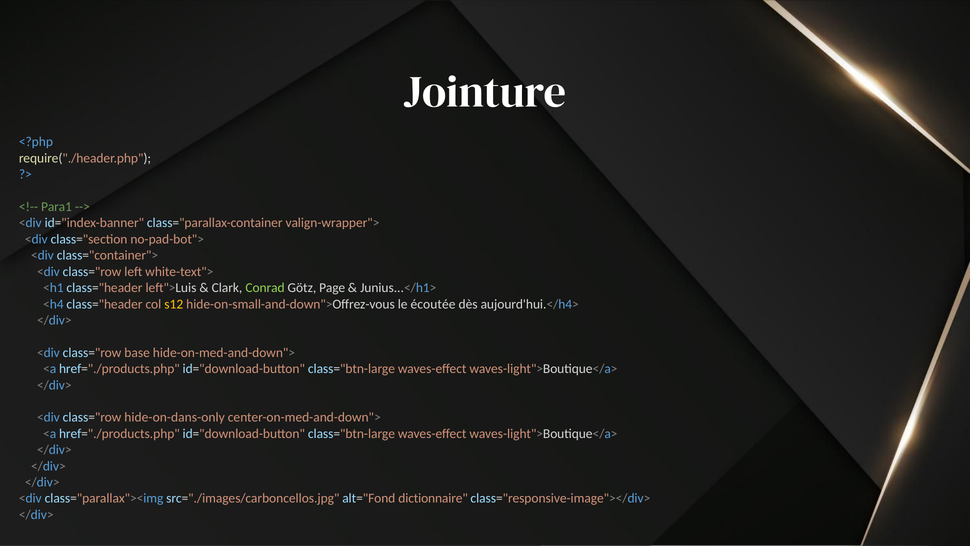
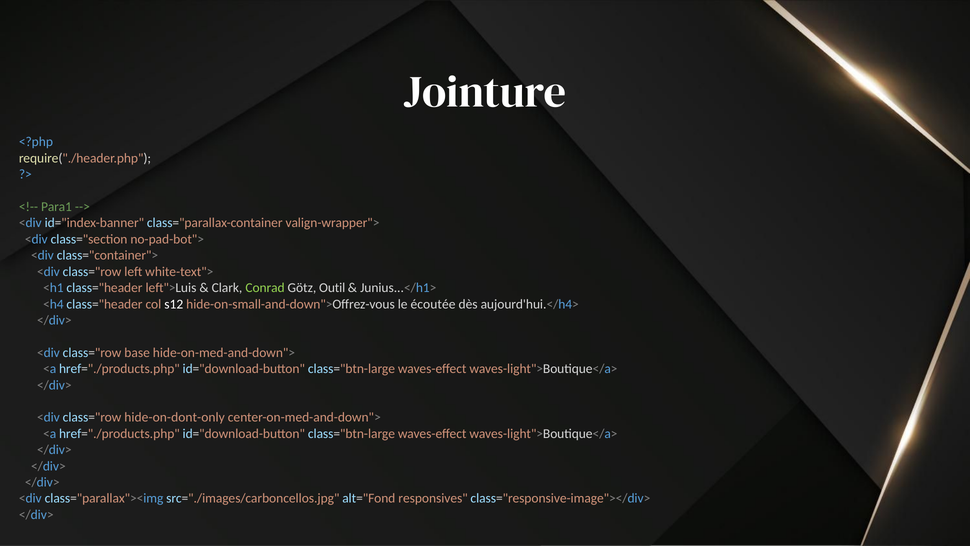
Page: Page -> Outil (332, 288)
s12 colour: yellow -> white (174, 304)
hide-on-dans-only: hide-on-dans-only -> hide-on-dont-only (175, 417)
dictionnaire: dictionnaire -> responsives (433, 498)
